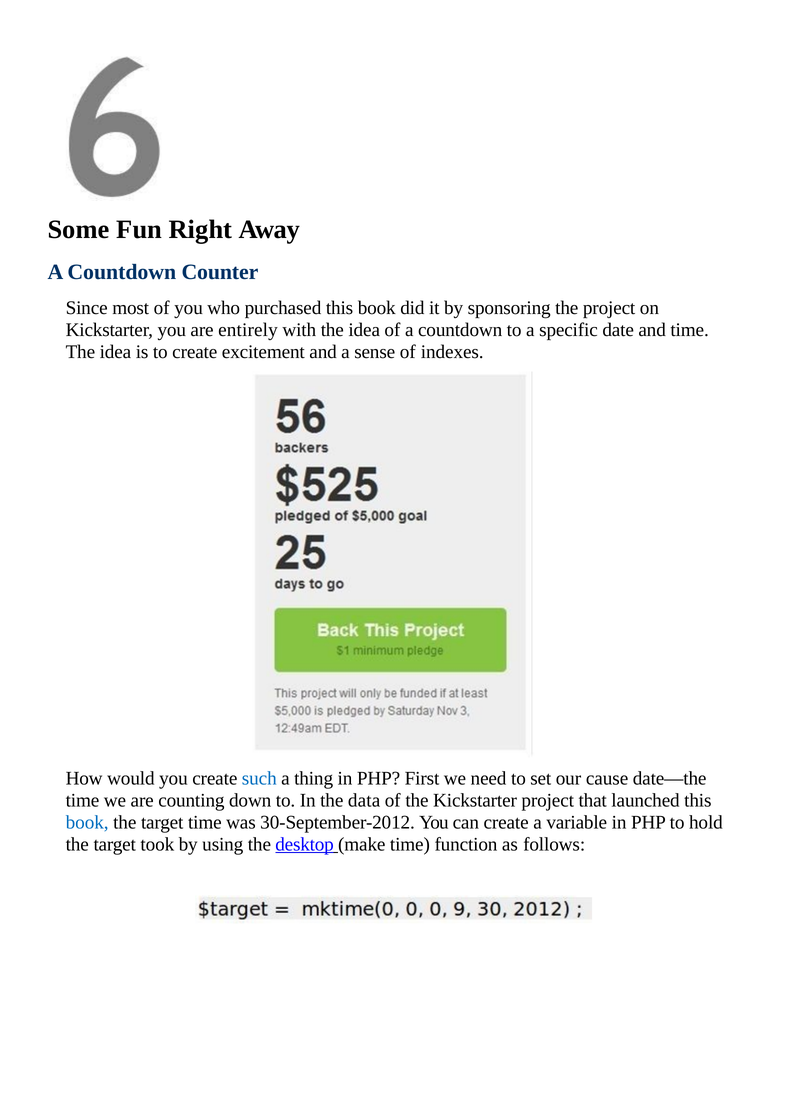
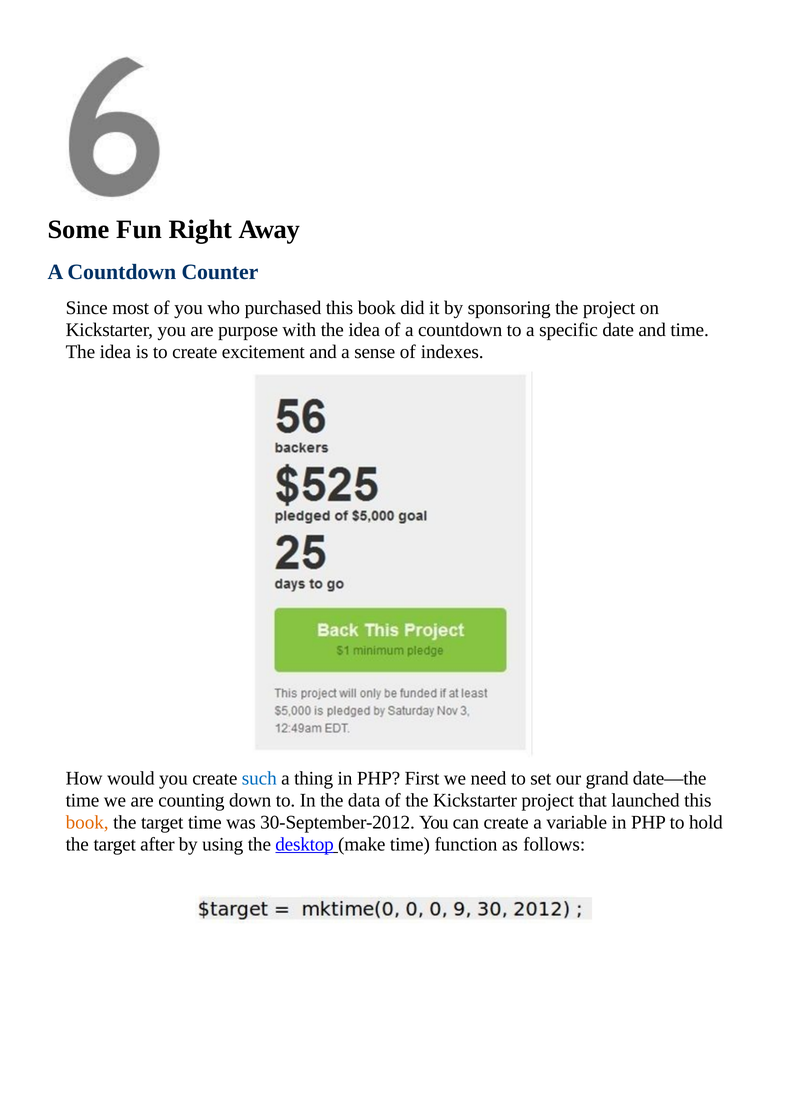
entirely: entirely -> purpose (248, 330)
cause: cause -> grand (607, 778)
book colour: blue -> orange (87, 822)
took: took -> after (157, 844)
